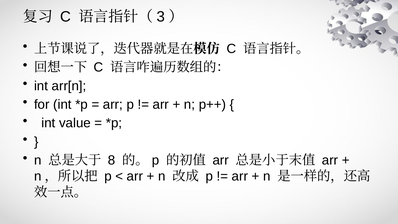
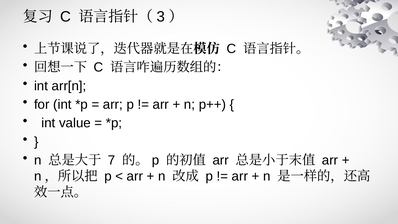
8: 8 -> 7 (112, 160)
